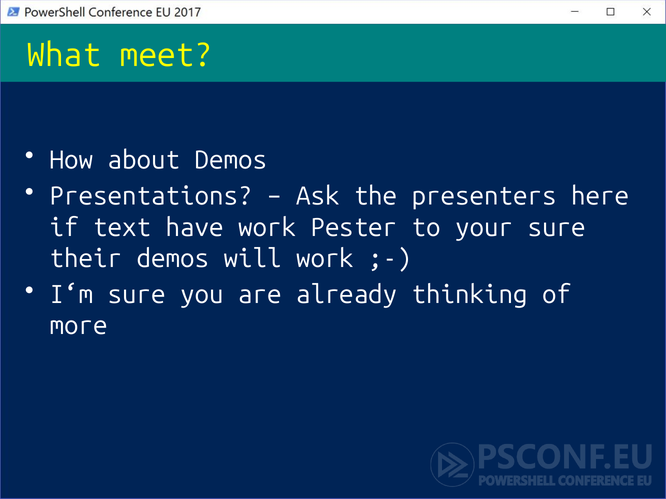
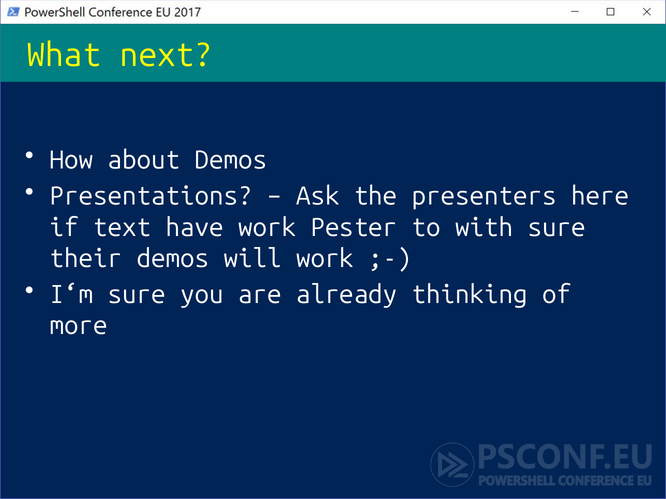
meet: meet -> next (166, 55)
your: your -> with (484, 228)
